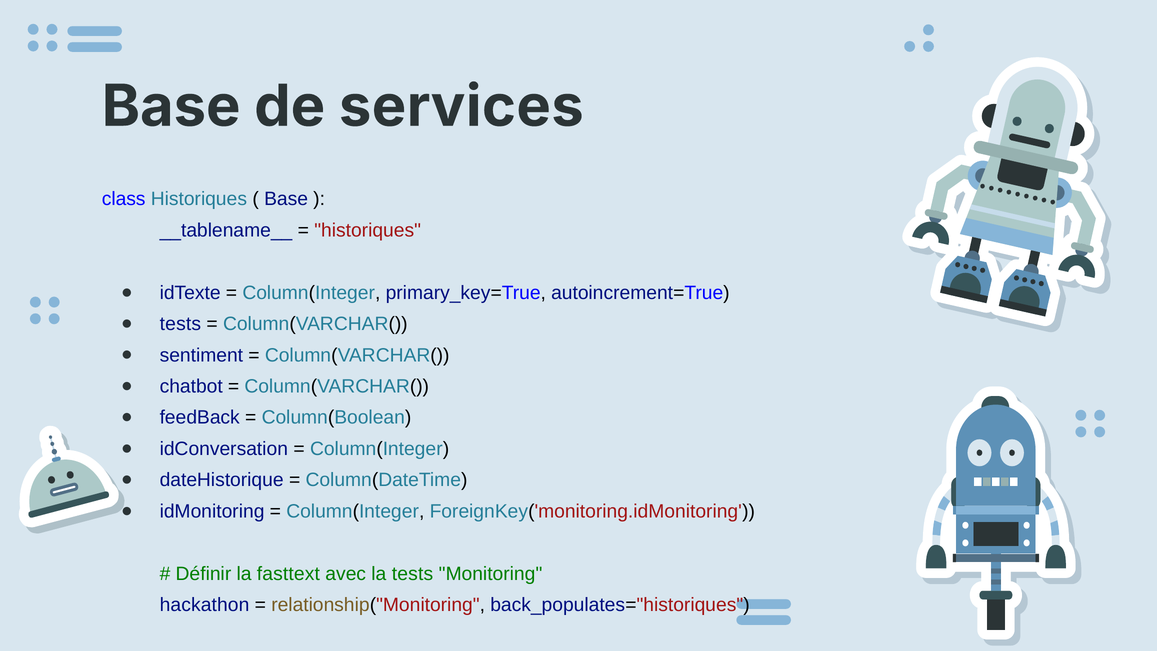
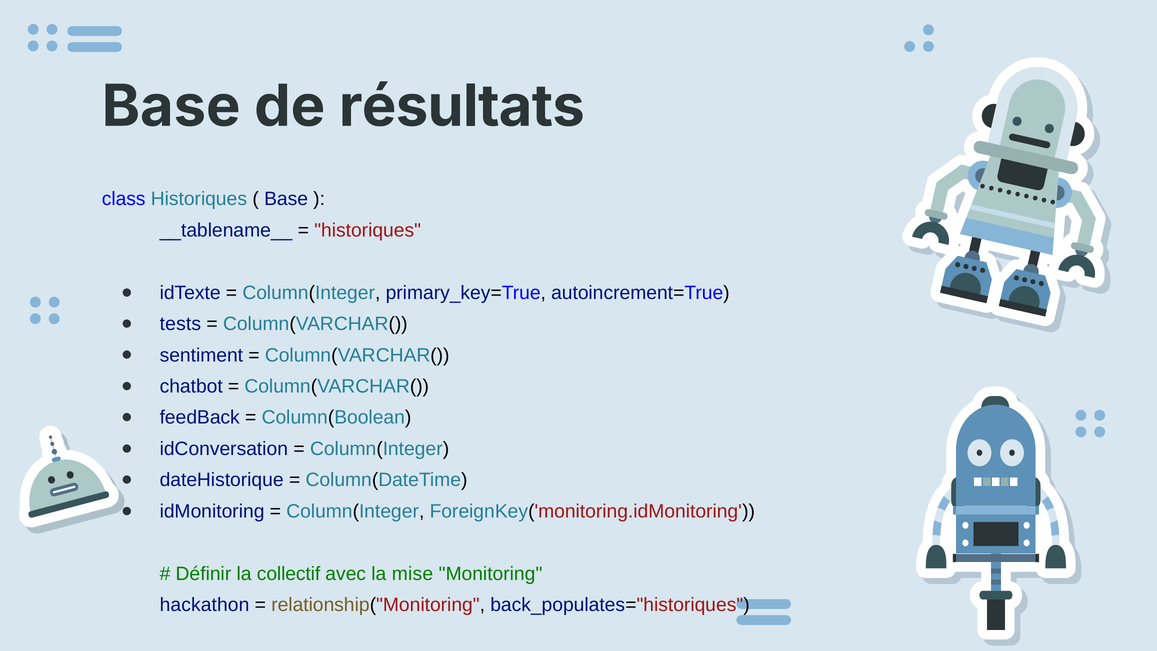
services: services -> résultats (462, 107)
fasttext: fasttext -> collectif (289, 574)
la tests: tests -> mise (412, 574)
